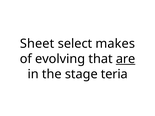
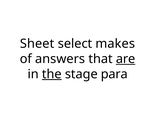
evolving: evolving -> answers (60, 59)
the underline: none -> present (52, 74)
teria: teria -> para (114, 74)
